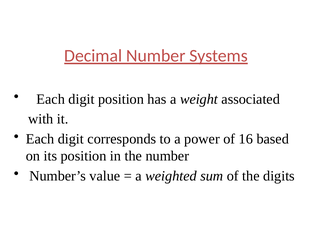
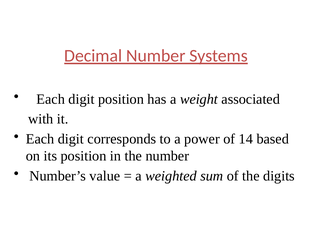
16: 16 -> 14 (246, 139)
